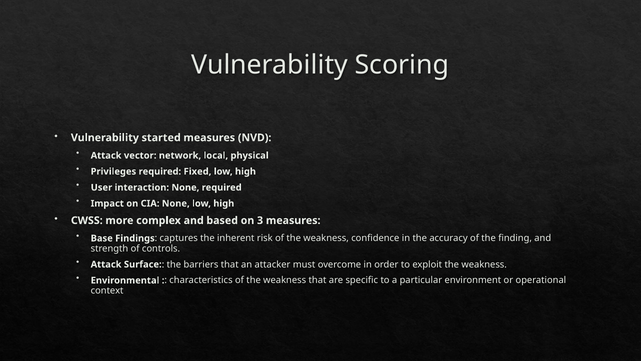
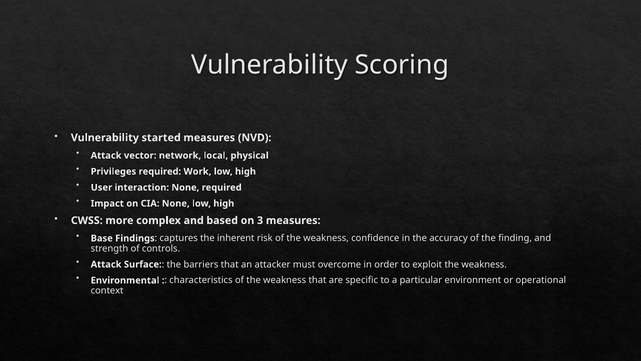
Fixed: Fixed -> Work (197, 171)
